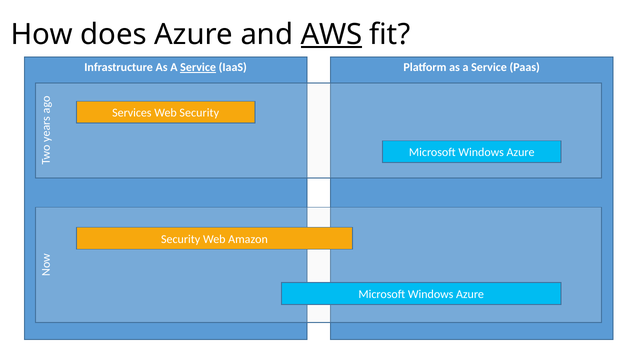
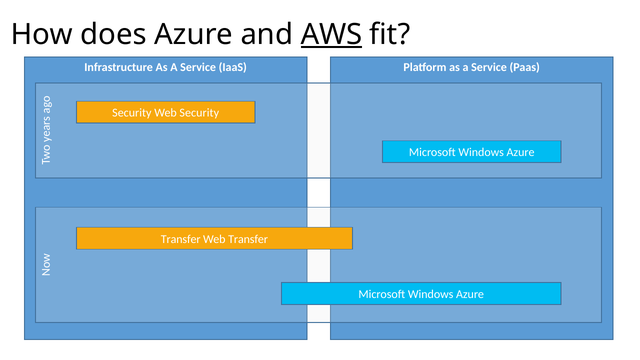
Service underline: present -> none (198, 67)
Services: Services -> Security (132, 113)
Security: Security -> Transfer (181, 239)
Web Amazon: Amazon -> Transfer (248, 239)
